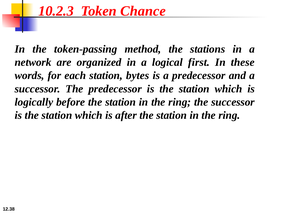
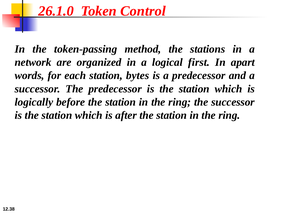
10.2.3: 10.2.3 -> 26.1.0 (56, 11)
Chance: Chance -> Control (143, 11)
these: these -> apart (243, 62)
